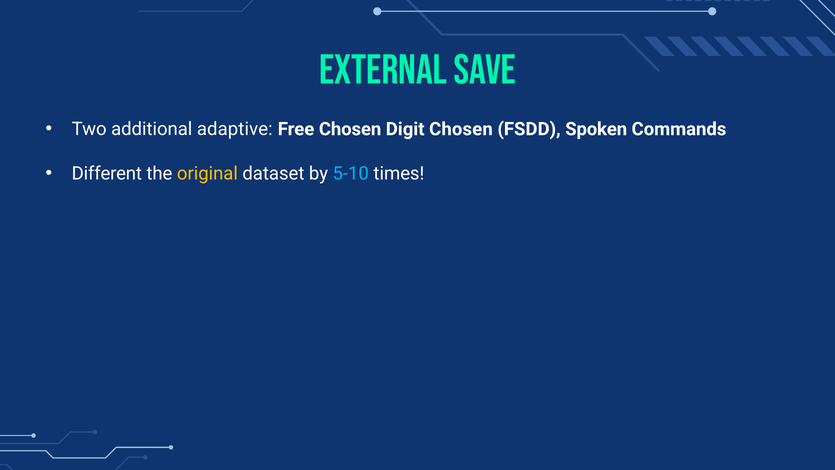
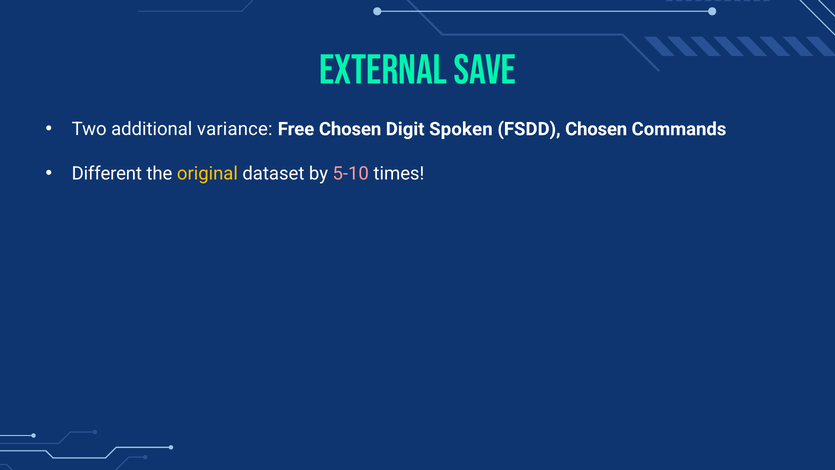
adaptive: adaptive -> variance (235, 129)
Digit Chosen: Chosen -> Spoken (461, 129)
FSDD Spoken: Spoken -> Chosen (596, 129)
5-10 colour: light blue -> pink (351, 174)
